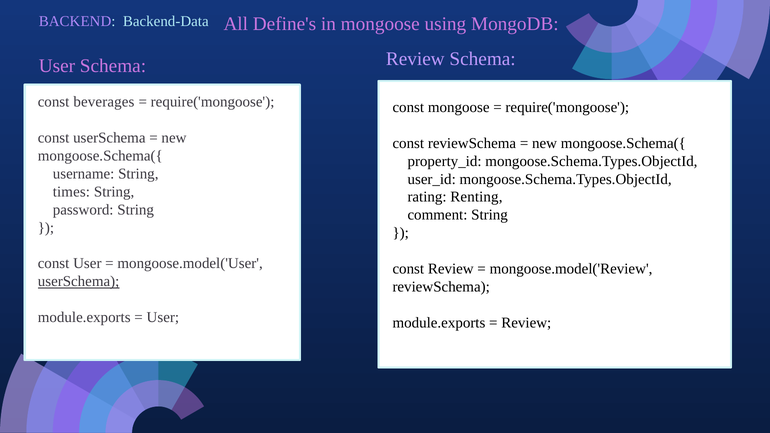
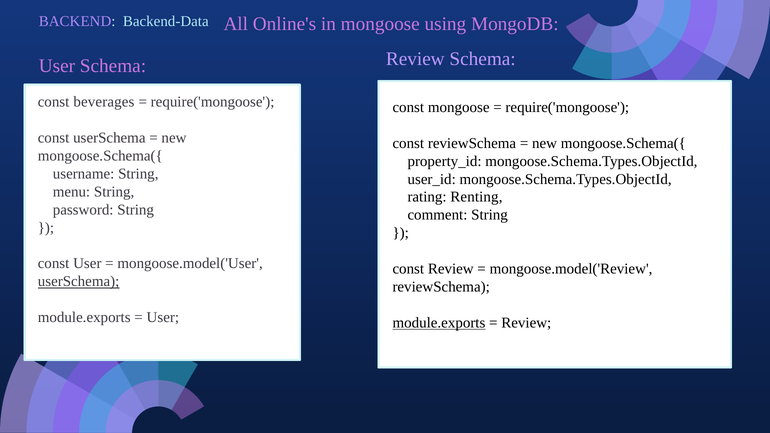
Define's: Define's -> Online's (284, 24)
times: times -> menu (71, 192)
module.exports underline: none -> present (439, 323)
